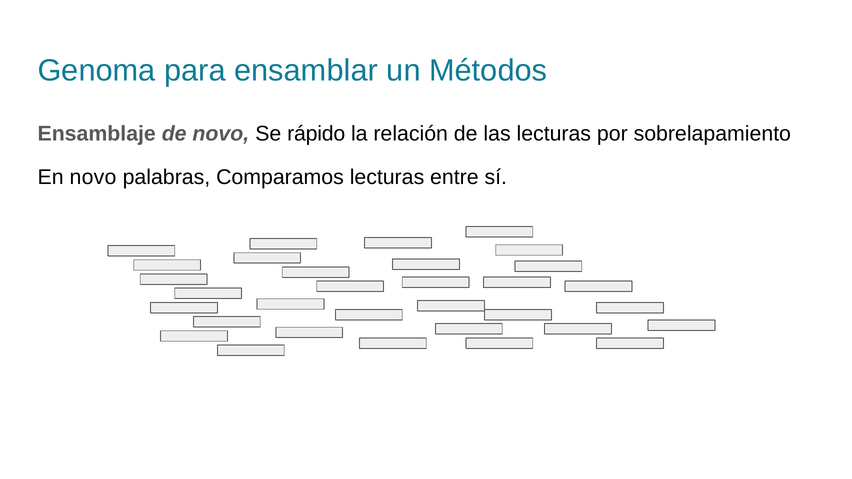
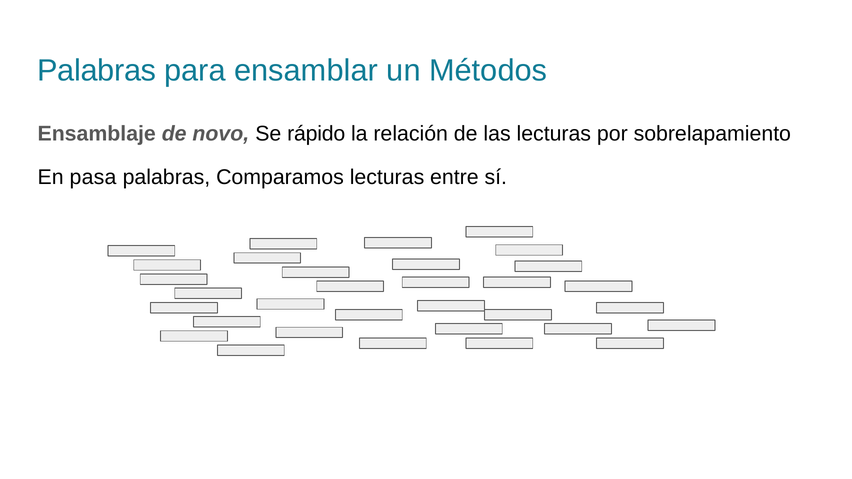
Genoma: Genoma -> Palabras (97, 71)
En novo: novo -> pasa (93, 178)
